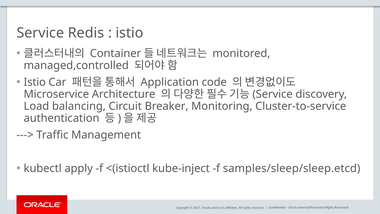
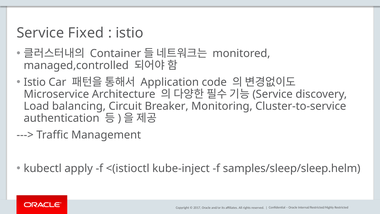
Redis: Redis -> Fixed (86, 33)
samples/sleep/sleep.etcd: samples/sleep/sleep.etcd -> samples/sleep/sleep.helm (292, 168)
